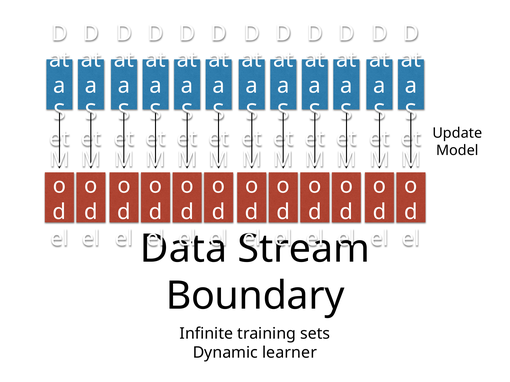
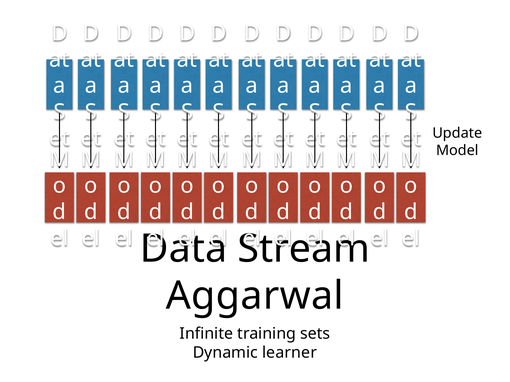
Boundary: Boundary -> Aggarwal (255, 296)
